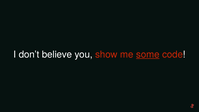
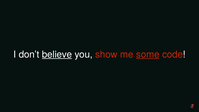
believe underline: none -> present (57, 54)
